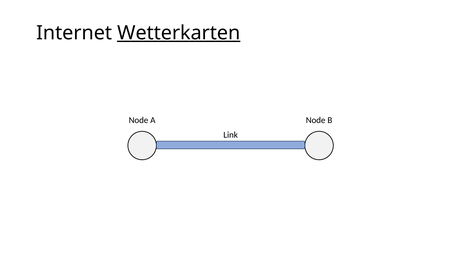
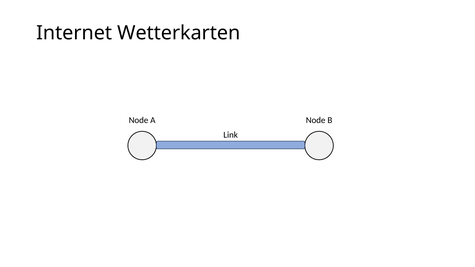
Wetterkarten underline: present -> none (179, 33)
